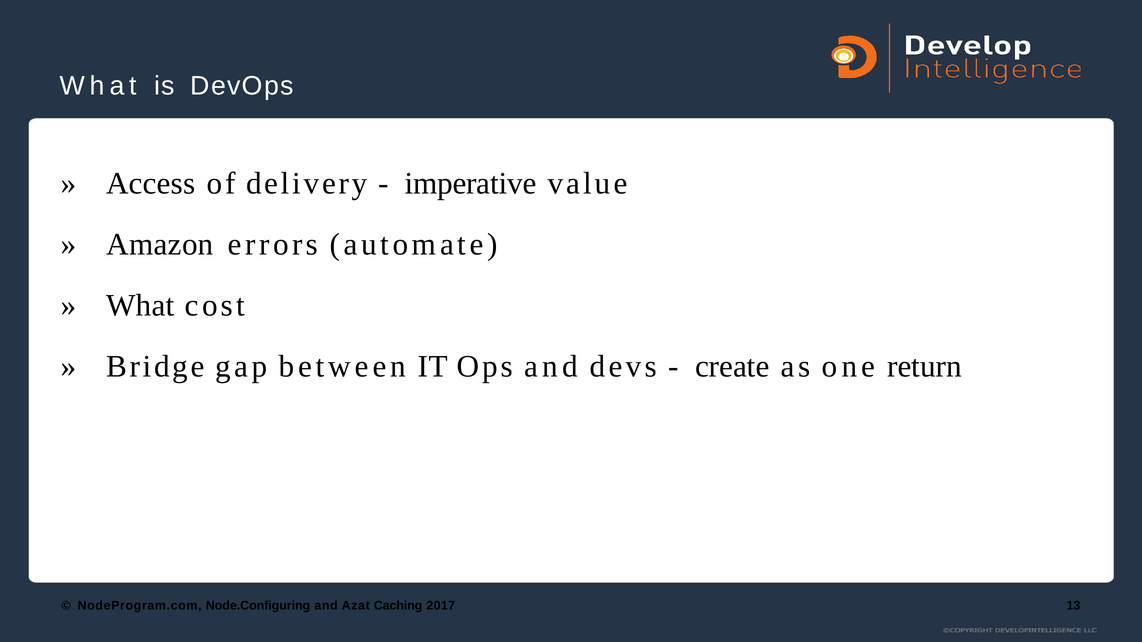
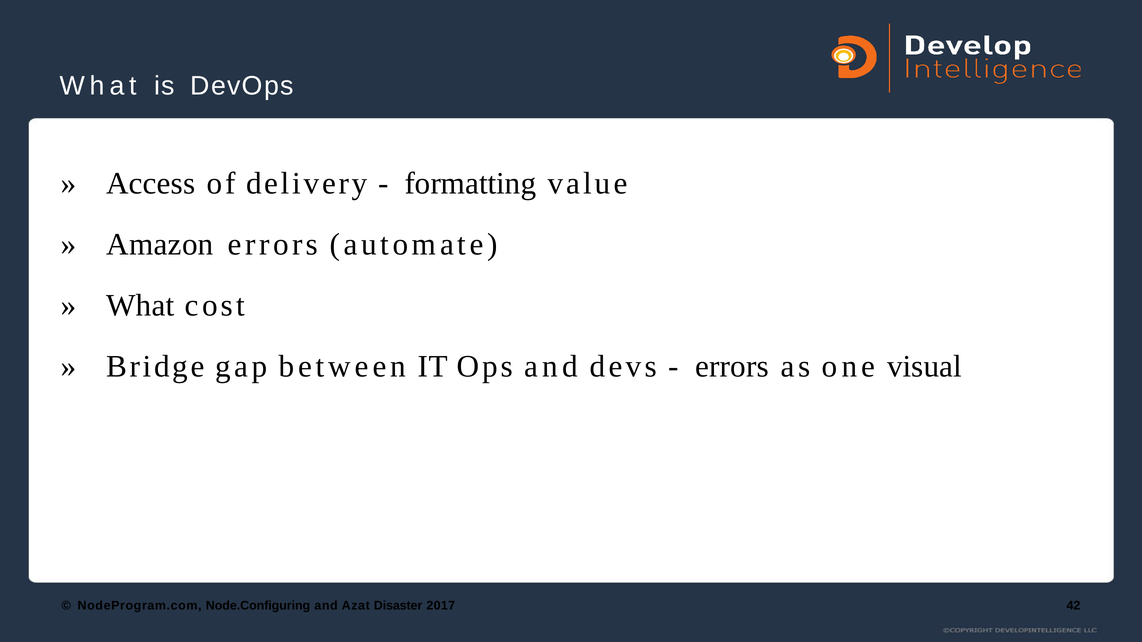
imperative: imperative -> formatting (470, 184)
create: create -> errors (732, 367)
return: return -> visual (924, 367)
Caching: Caching -> Disaster (398, 606)
13: 13 -> 42 (1073, 606)
